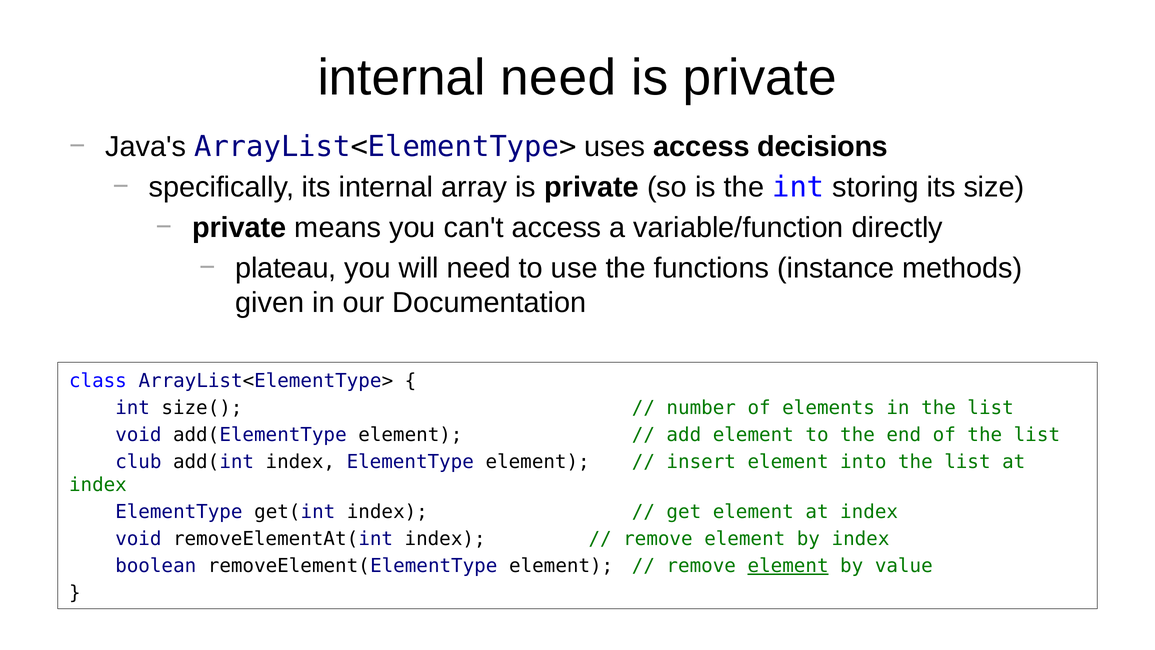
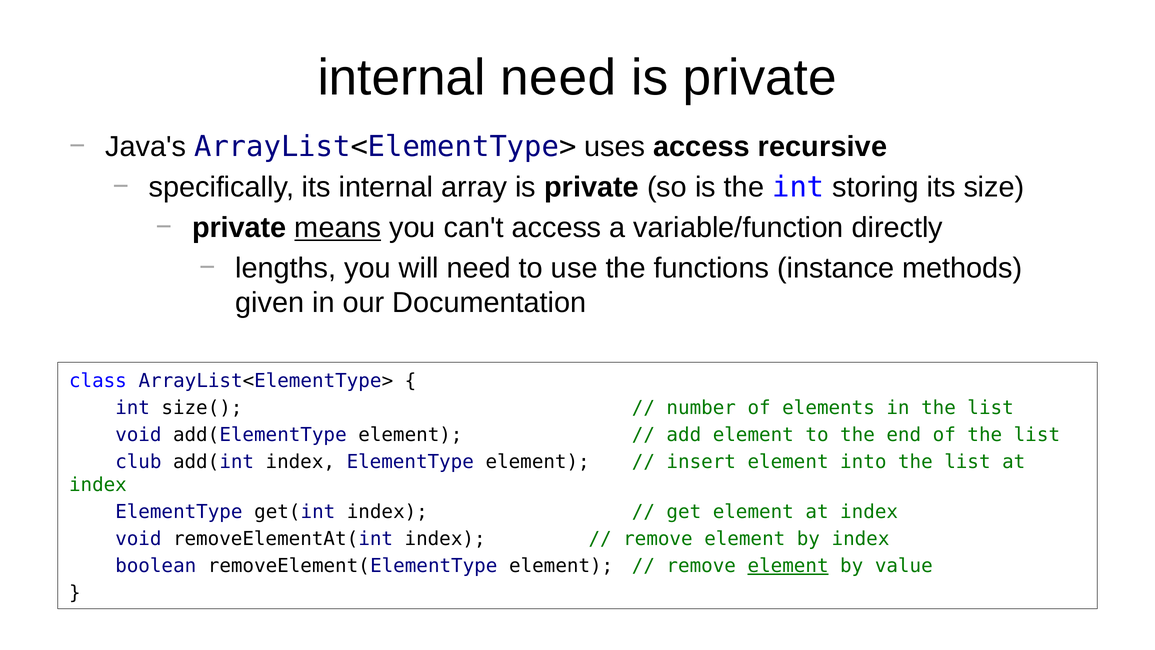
decisions: decisions -> recursive (822, 147)
means underline: none -> present (338, 228)
plateau: plateau -> lengths (286, 268)
